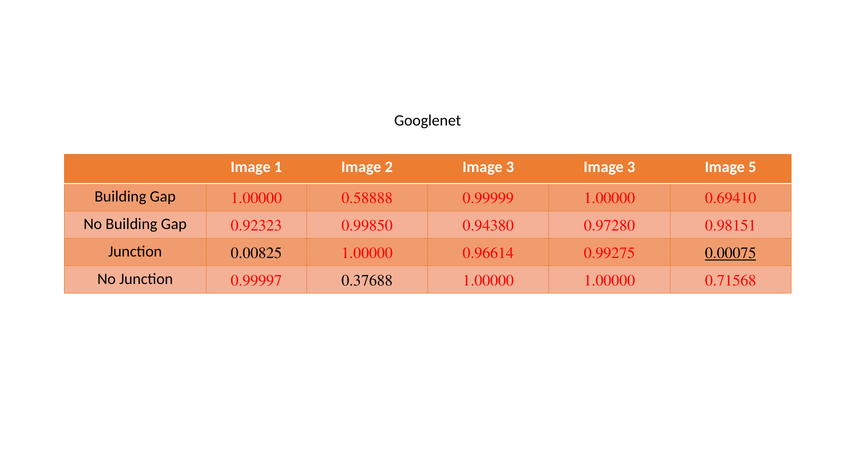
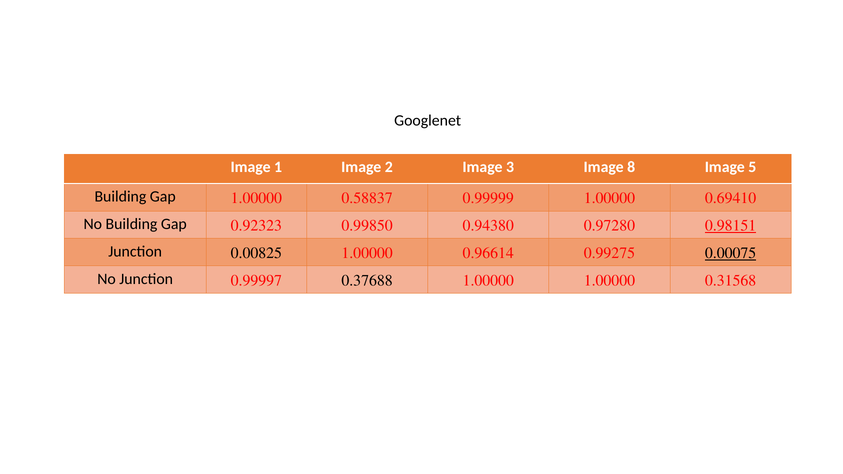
3 Image 3: 3 -> 8 (631, 167)
0.58888: 0.58888 -> 0.58837 (367, 198)
0.98151 underline: none -> present (731, 226)
0.71568: 0.71568 -> 0.31568 (731, 281)
